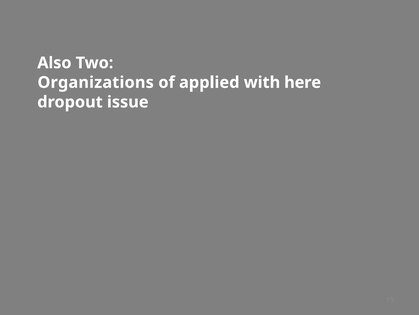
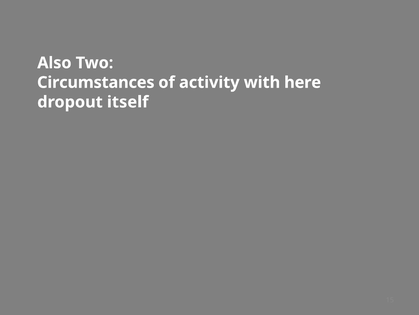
Organizations: Organizations -> Circumstances (96, 82)
applied: applied -> activity (209, 82)
issue: issue -> itself (128, 102)
